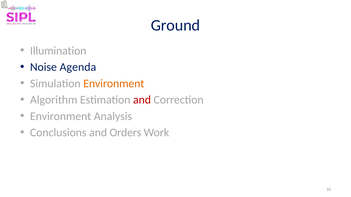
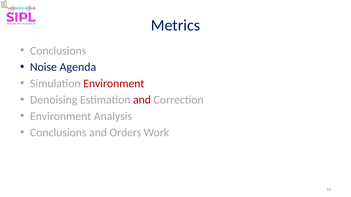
Ground: Ground -> Metrics (175, 25)
Illumination: Illumination -> Conclusions (58, 51)
Environment colour: orange -> red (114, 84)
Algorithm: Algorithm -> Denoising (54, 100)
